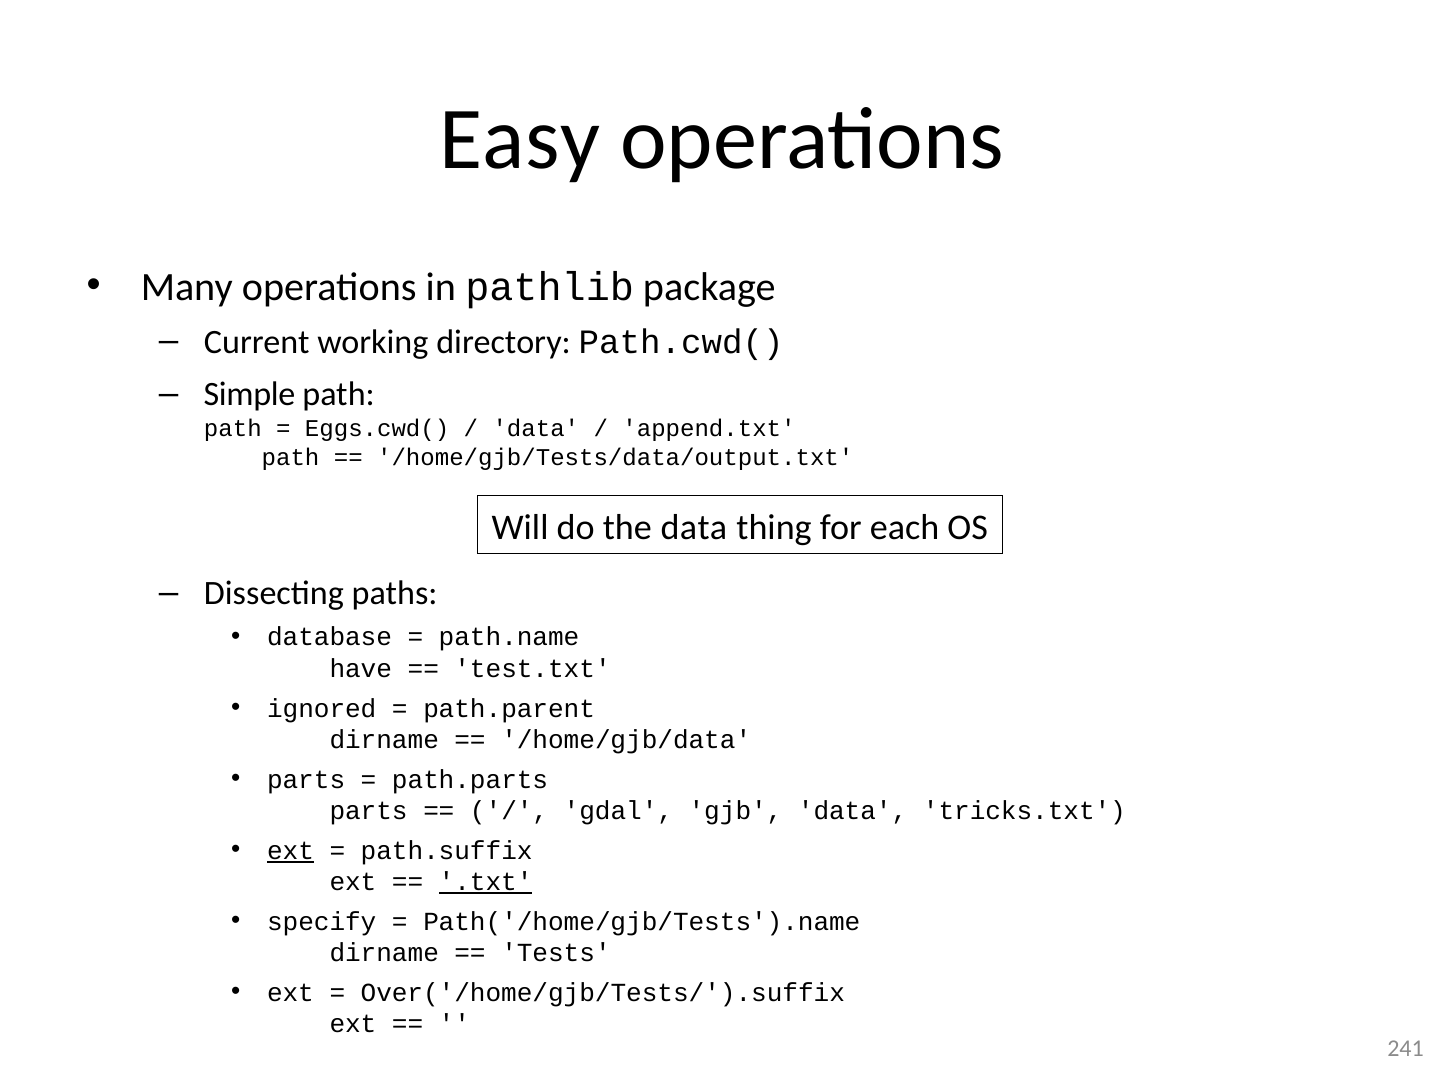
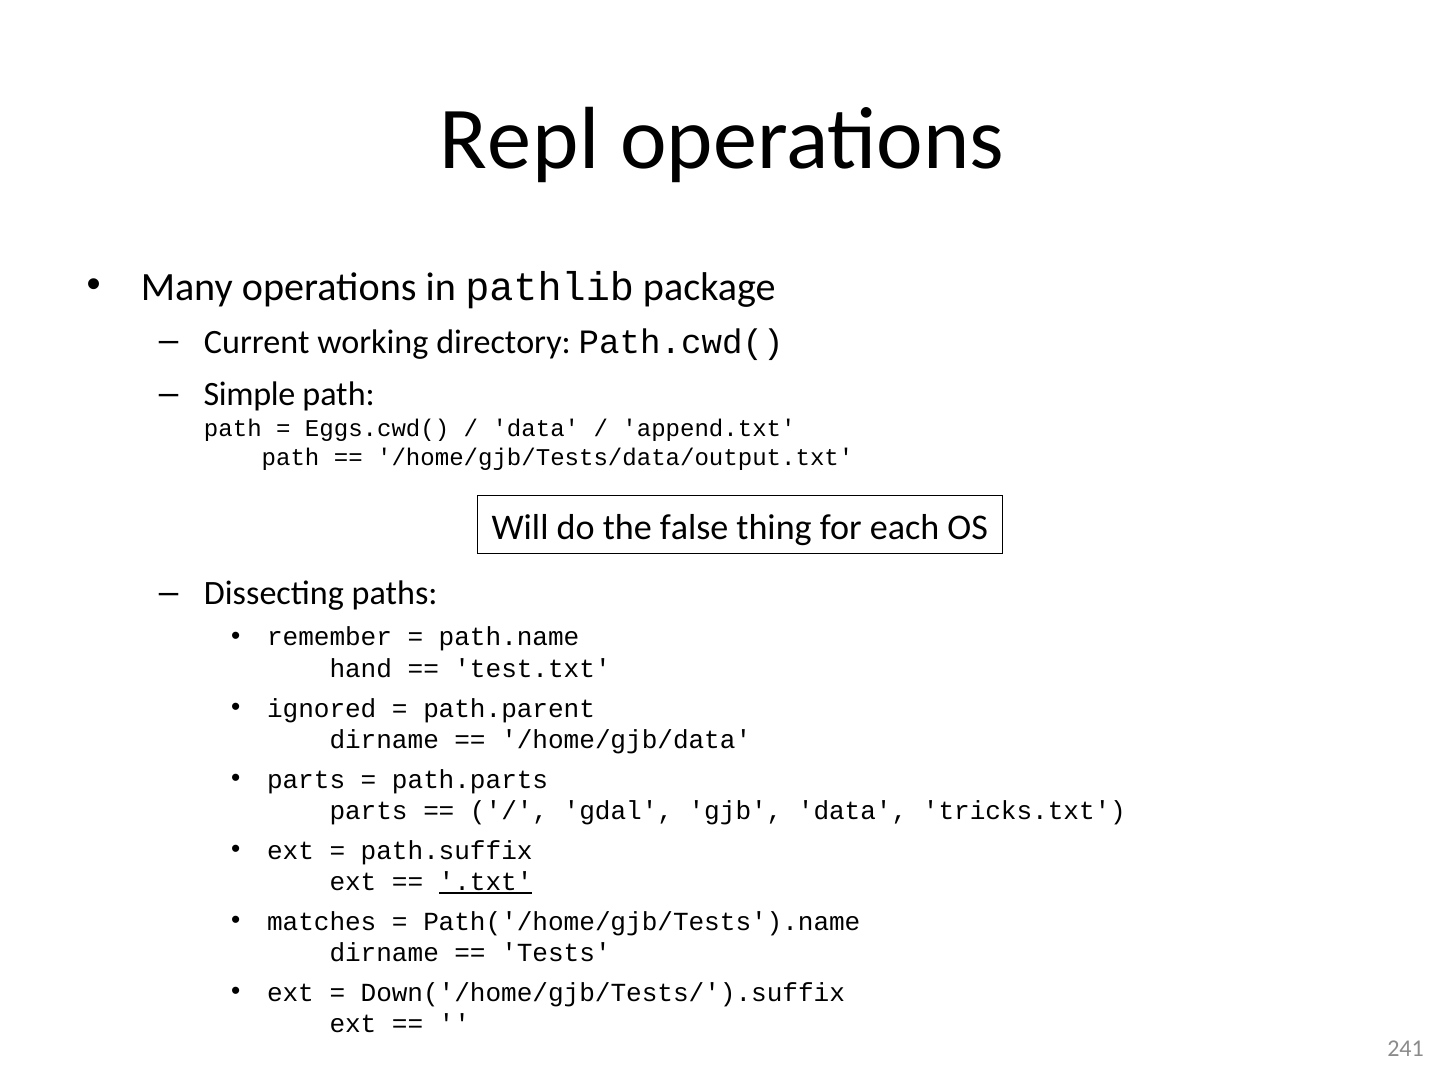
Easy: Easy -> Repl (520, 140)
the data: data -> false (694, 527)
database: database -> remember (330, 637)
have: have -> hand (361, 669)
ext underline: present -> none (291, 851)
specify: specify -> matches (322, 922)
Over('/home/gjb/Tests/').suffix: Over('/home/gjb/Tests/').suffix -> Down('/home/gjb/Tests/').suffix (603, 993)
